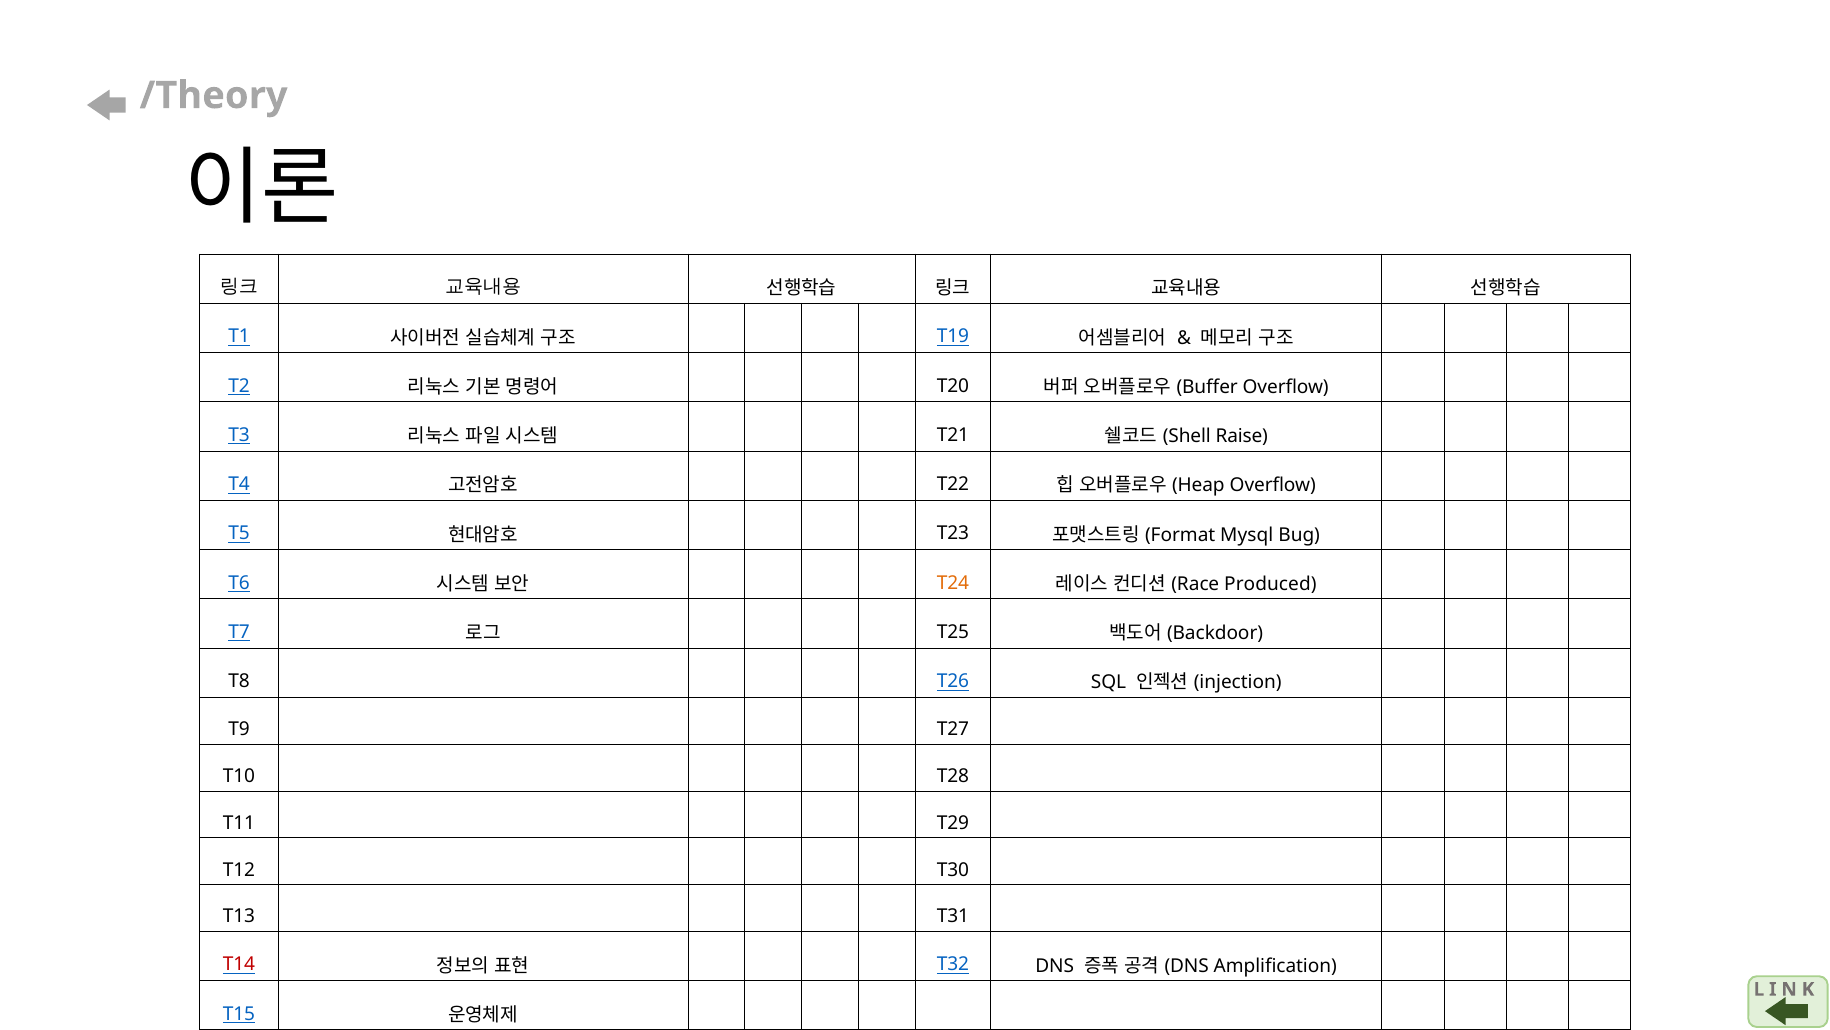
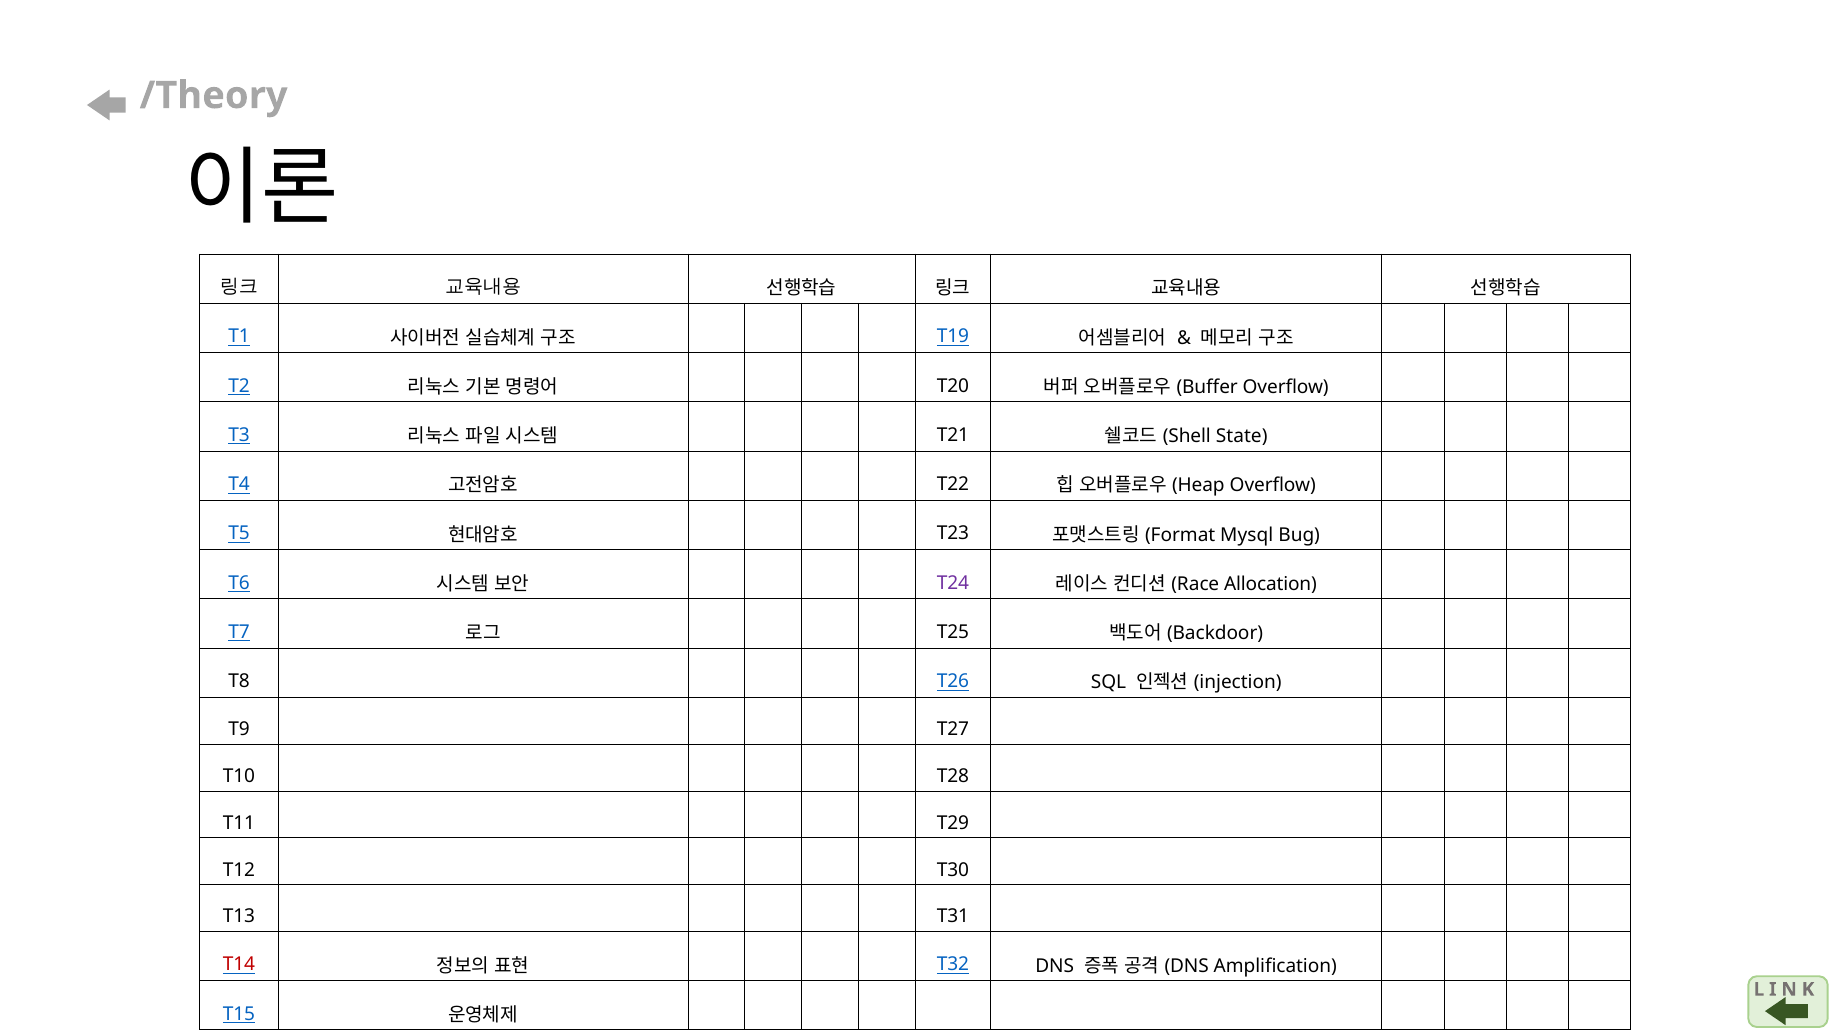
Raise: Raise -> State (1242, 436)
T24 colour: orange -> purple (953, 583)
Produced: Produced -> Allocation (1270, 584)
